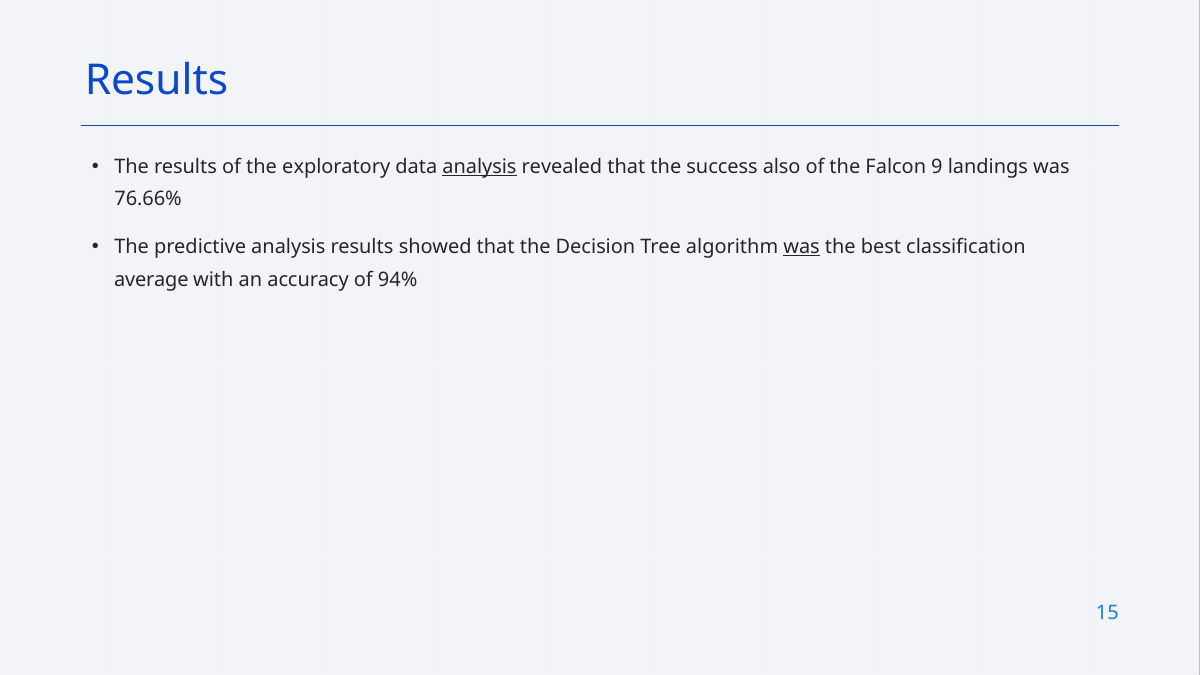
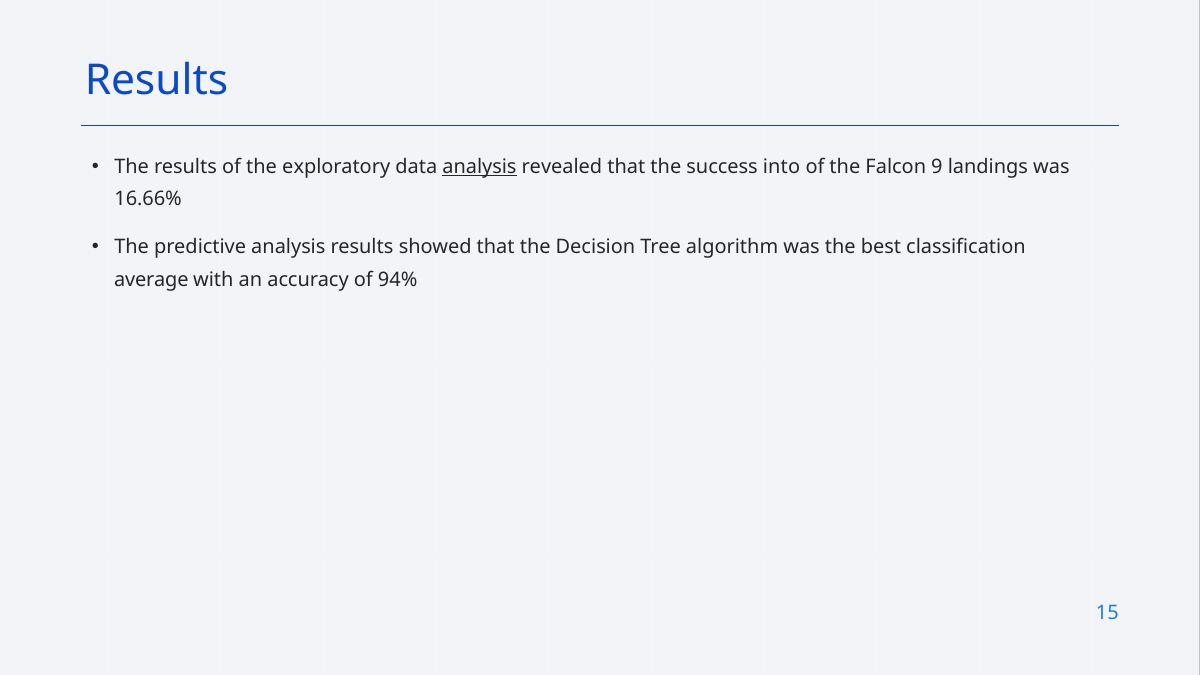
also: also -> into (781, 167)
76.66%: 76.66% -> 16.66% (148, 199)
was underline: present -> none (802, 247)
